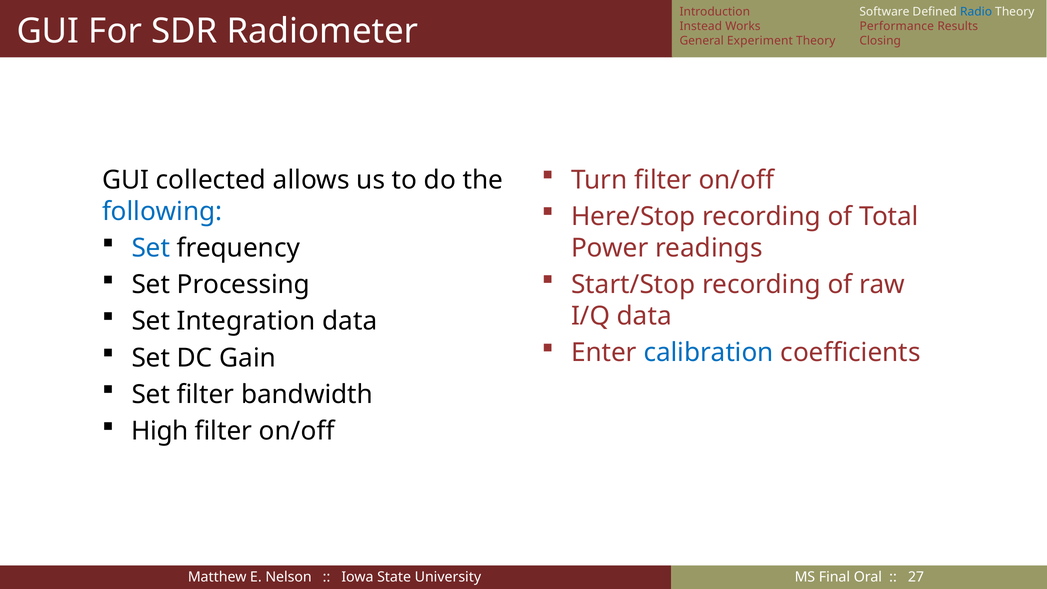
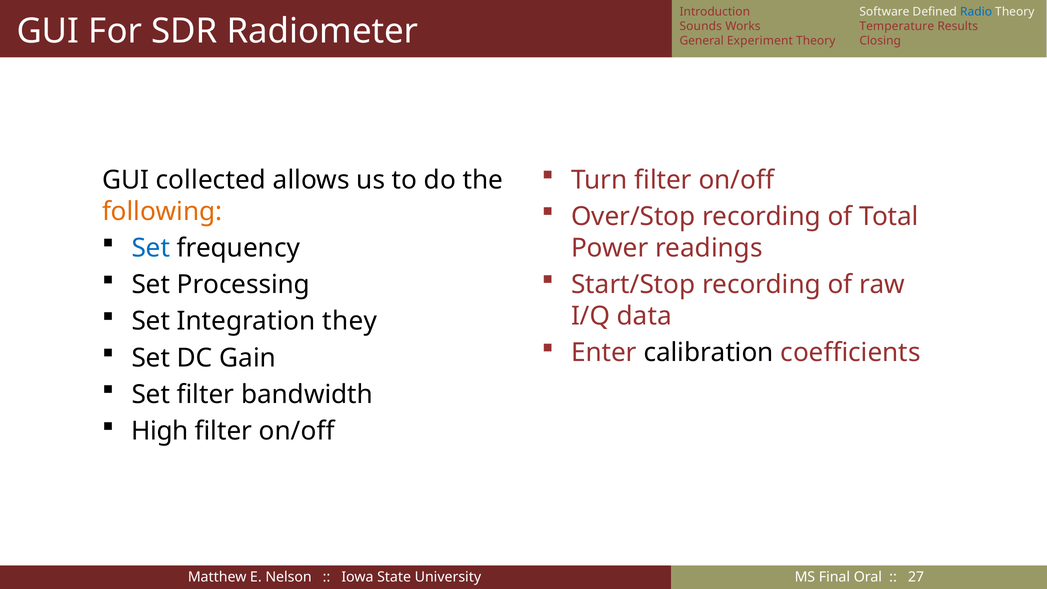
Instead: Instead -> Sounds (701, 26)
Performance: Performance -> Temperature (897, 26)
Here/Stop: Here/Stop -> Over/Stop (633, 217)
following colour: blue -> orange (162, 211)
Integration data: data -> they (350, 321)
calibration colour: blue -> black (709, 353)
